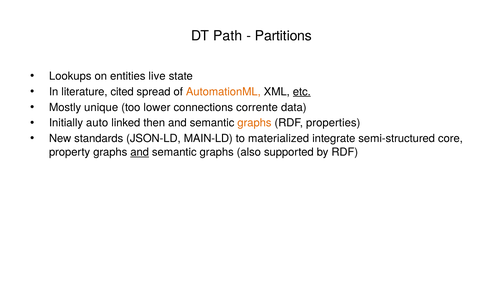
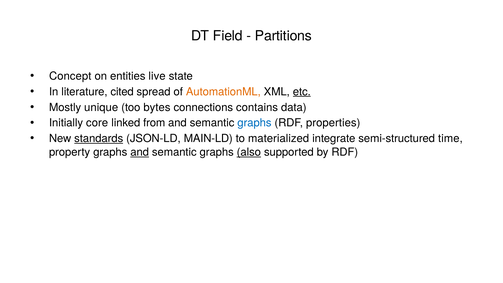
Path: Path -> Field (228, 36)
Lookups: Lookups -> Concept (70, 76)
lower: lower -> bytes (157, 107)
corrente: corrente -> contains (257, 107)
auto: auto -> core (97, 123)
then: then -> from (154, 123)
graphs colour: orange -> blue (254, 123)
standards underline: none -> present (99, 139)
core: core -> time (450, 139)
also underline: none -> present (249, 152)
